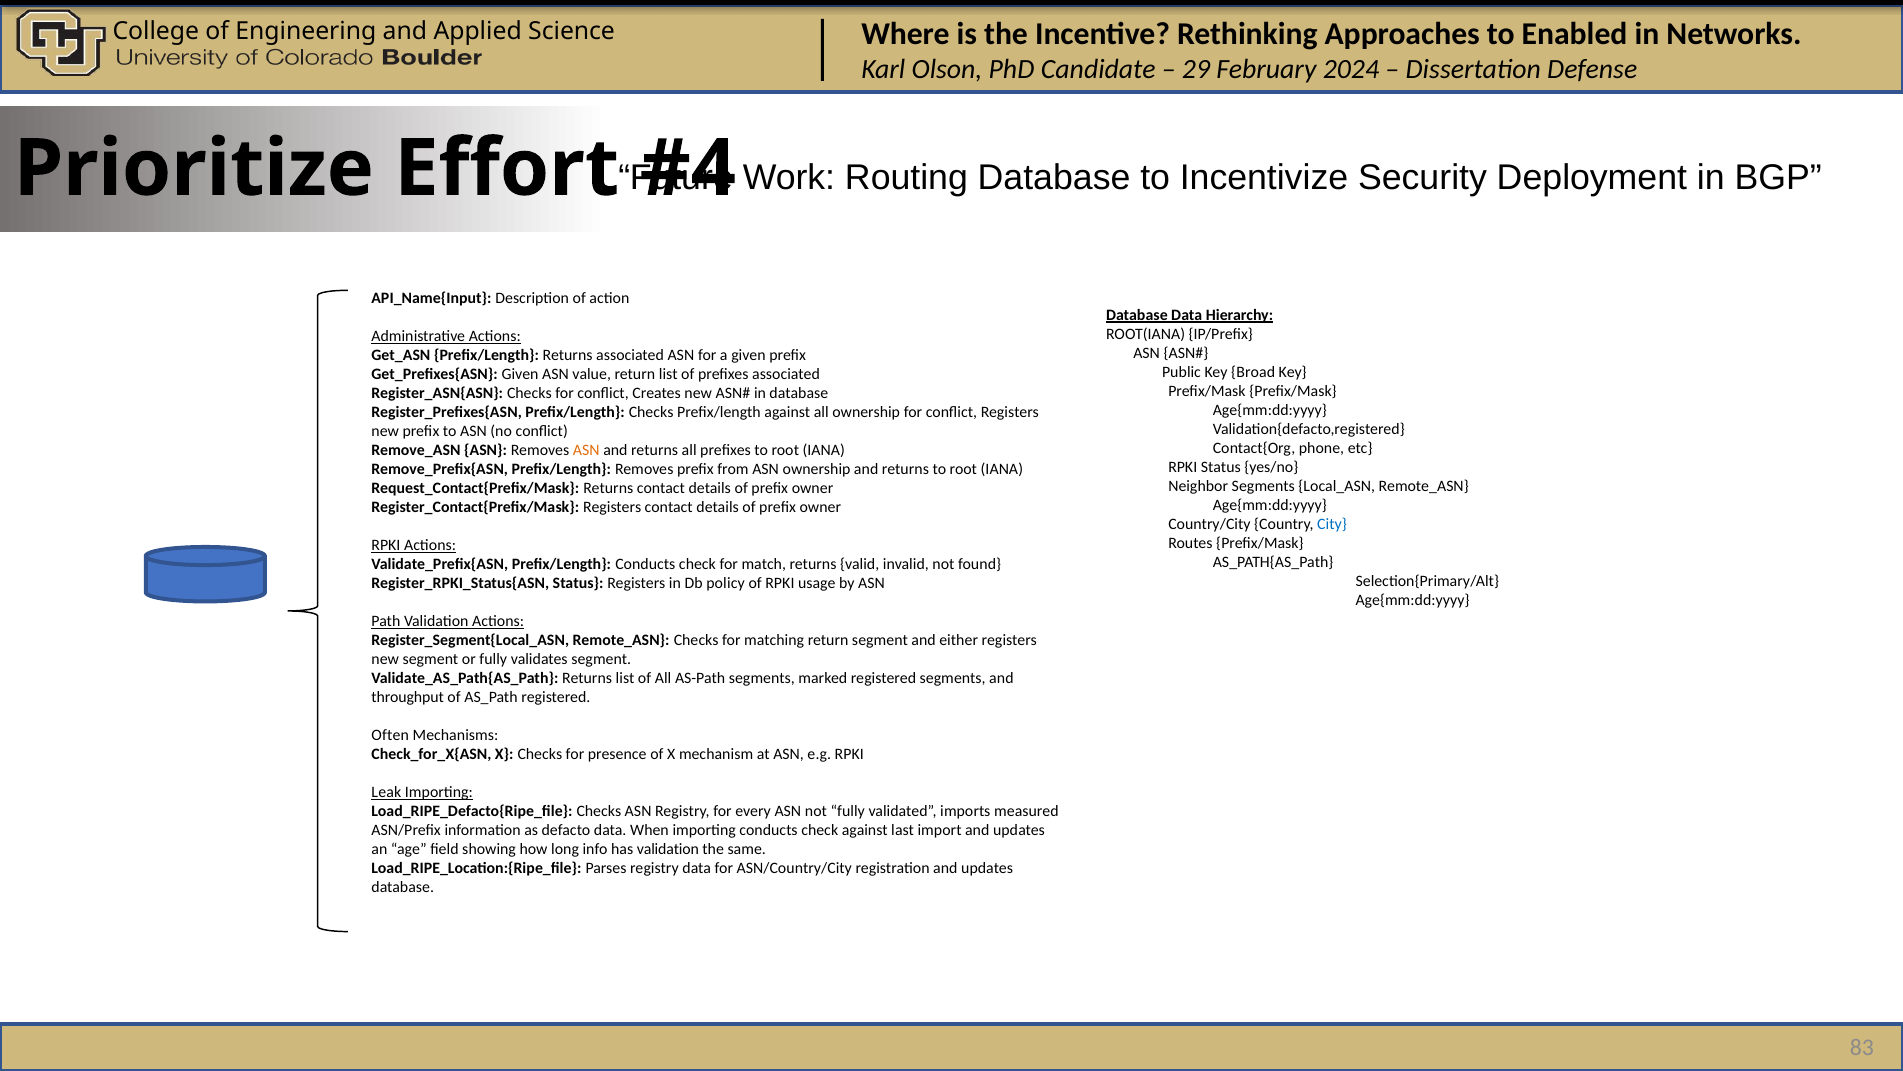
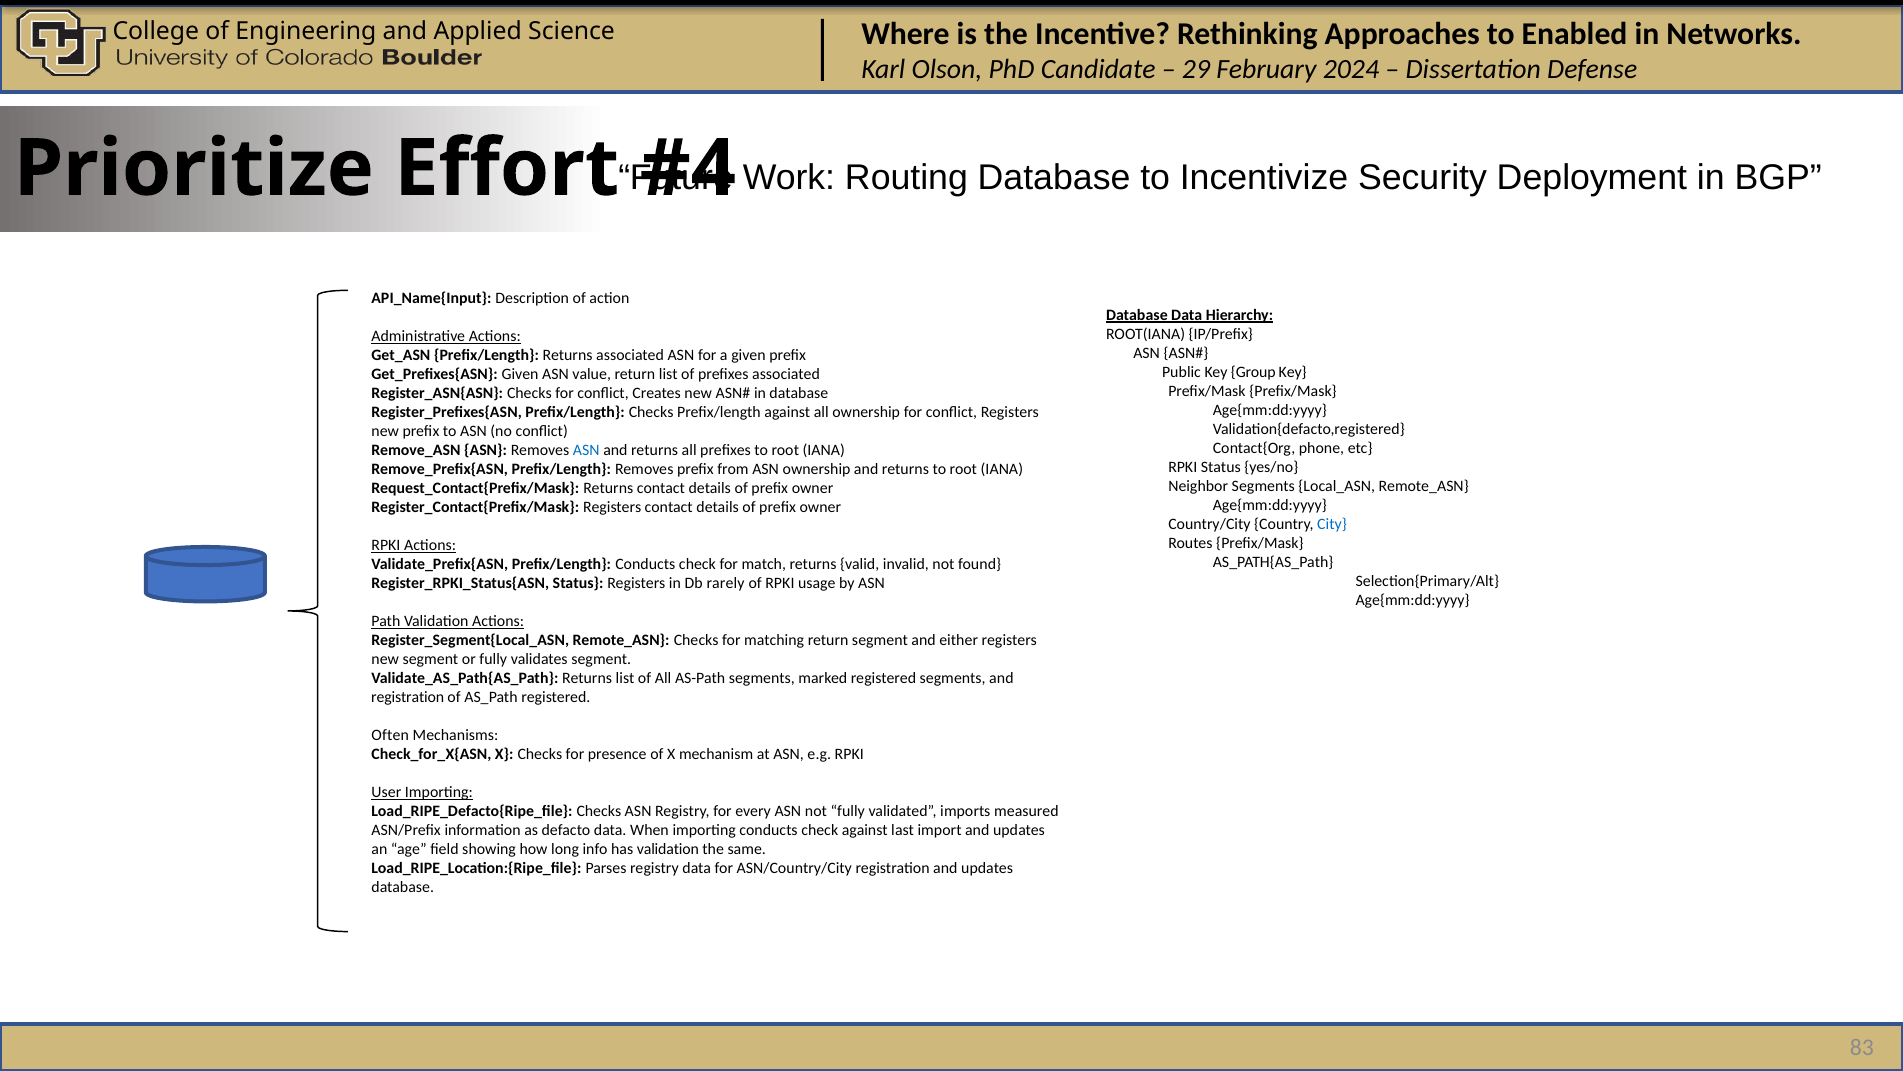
Broad: Broad -> Group (1253, 372)
ASN colour: orange -> blue (586, 450)
policy: policy -> rarely (726, 583)
throughput: throughput -> registration (408, 697)
Leak: Leak -> User (386, 792)
